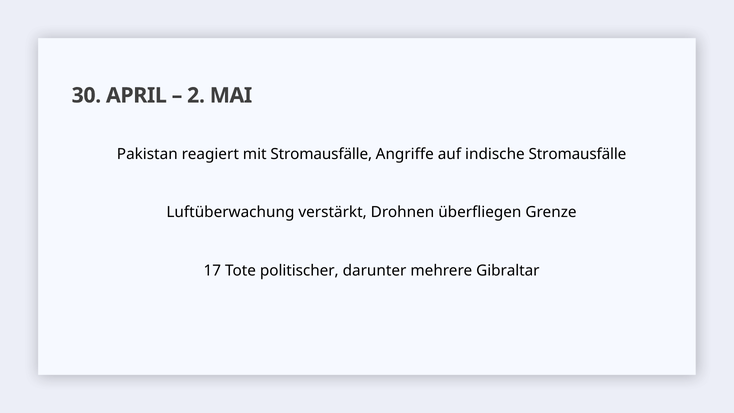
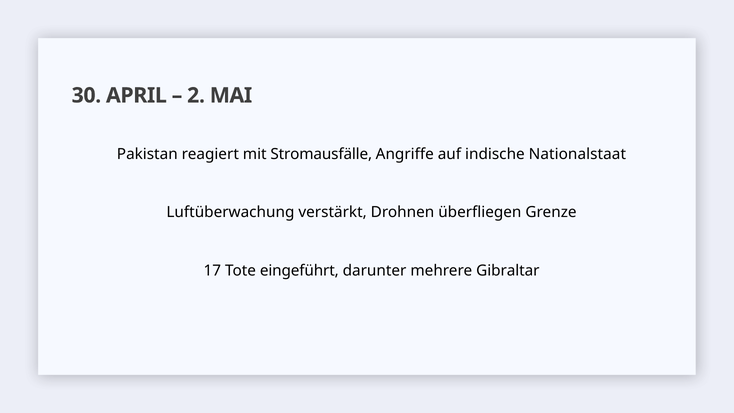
indische Stromausfälle: Stromausfälle -> Nationalstaat (577, 154)
politischer: politischer -> eingeführt (299, 270)
